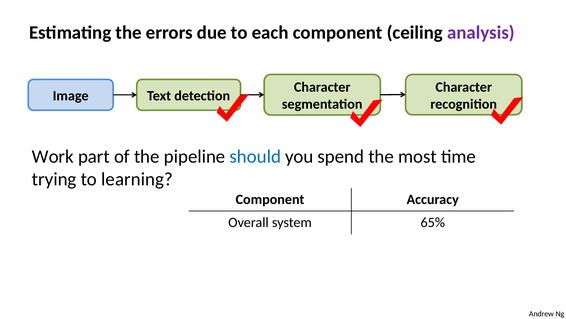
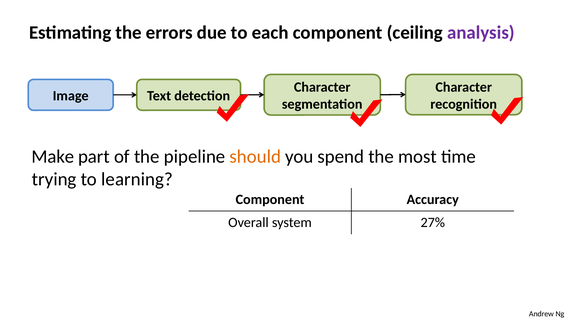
Work: Work -> Make (53, 156)
should colour: blue -> orange (255, 156)
65%: 65% -> 27% (433, 222)
